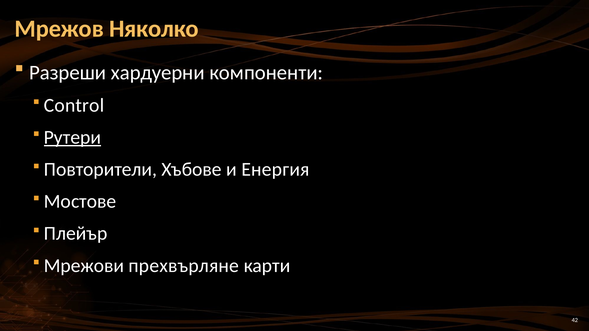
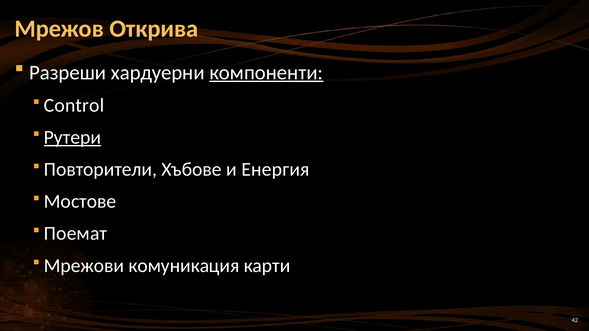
Няколко: Няколко -> Открива (154, 29)
компоненти underline: none -> present (266, 73)
Плейър: Плейър -> Поемат (76, 234)
прехвърляне: прехвърляне -> комуникация (184, 266)
